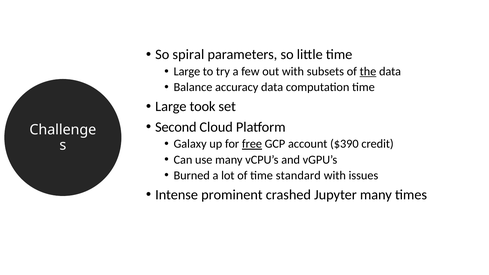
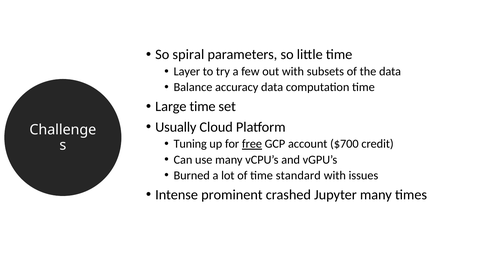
Large: Large -> Layer (187, 71)
the underline: present -> none (368, 71)
Large took: took -> time (203, 107)
Second: Second -> Usually (176, 127)
Galaxy: Galaxy -> Tuning (190, 144)
$390: $390 -> $700 (344, 144)
